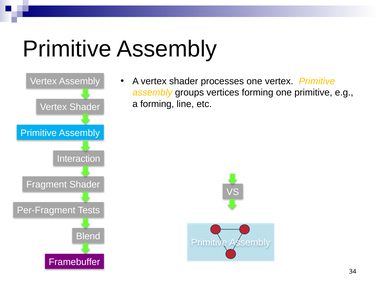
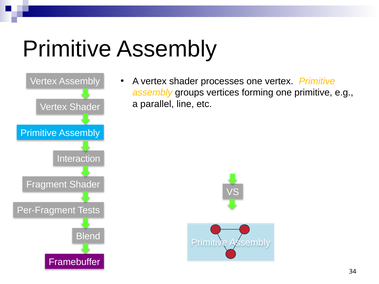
a forming: forming -> parallel (157, 104)
